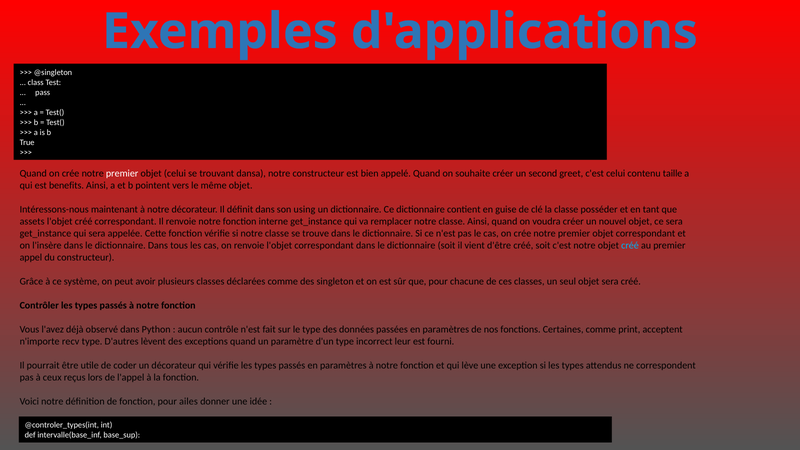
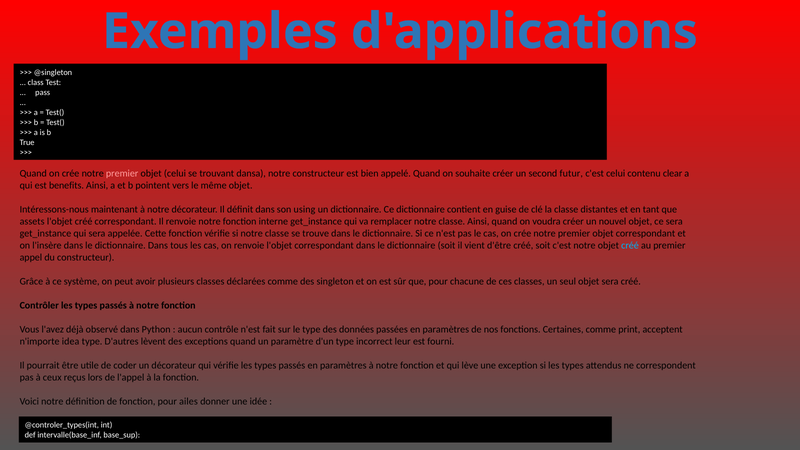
premier colour: white -> pink (122, 173)
greet: greet -> futur (571, 173)
taille: taille -> clear (673, 173)
posséder: posséder -> distantes (599, 209)
recv: recv -> idea (71, 341)
